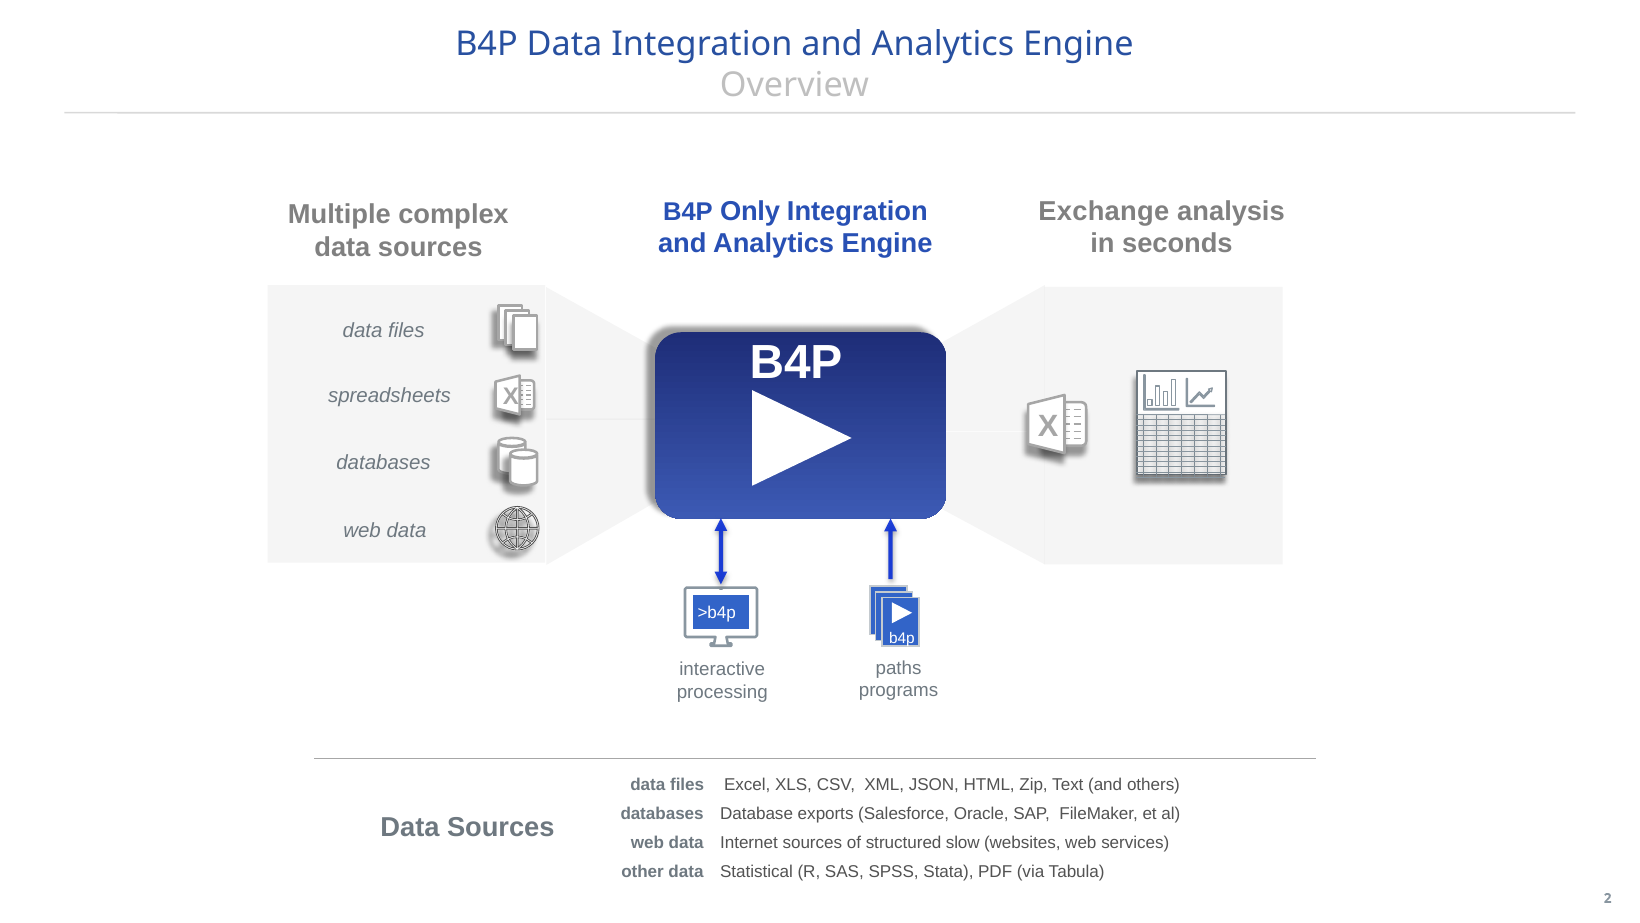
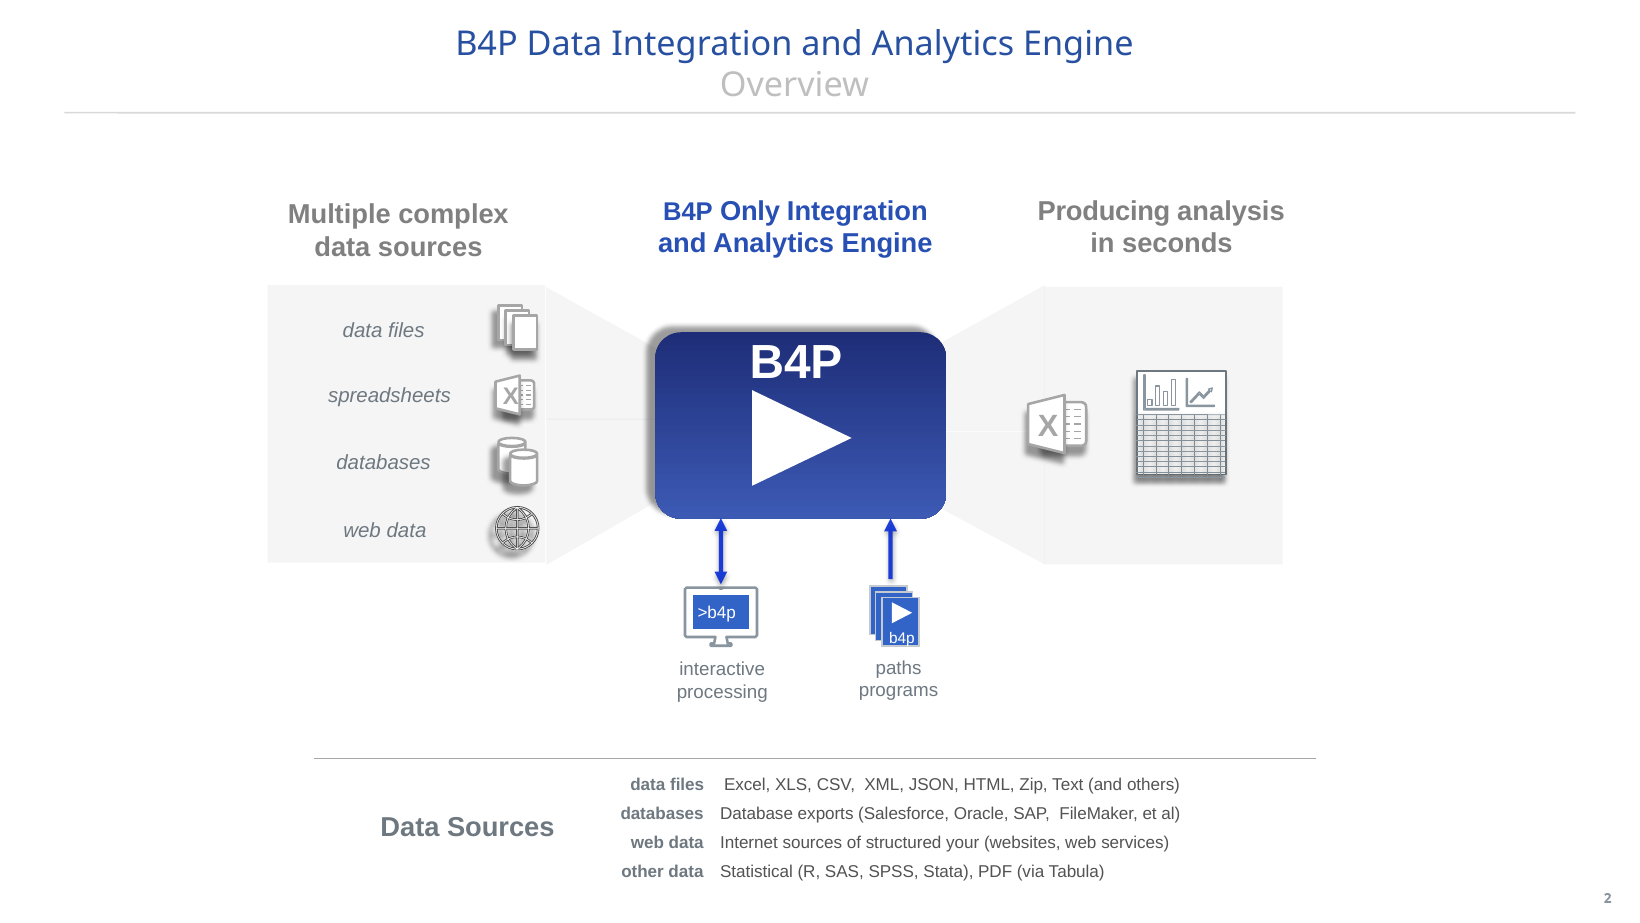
Exchange: Exchange -> Producing (1104, 211)
slow: slow -> your (963, 843)
